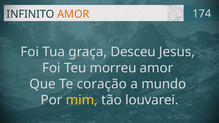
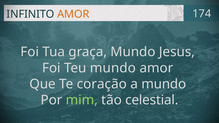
graça Desceu: Desceu -> Mundo (133, 52)
Teu morreu: morreu -> mundo (113, 68)
mim colour: yellow -> light green (82, 100)
louvarei: louvarei -> celestial (152, 100)
